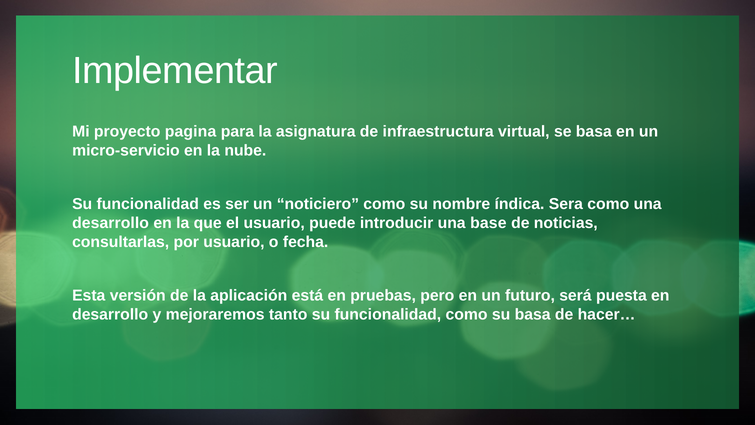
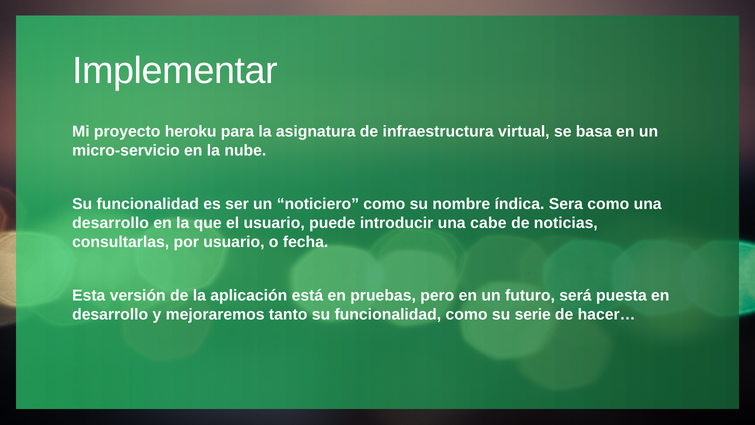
pagina: pagina -> heroku (191, 132)
base: base -> cabe (488, 223)
su basa: basa -> serie (533, 314)
